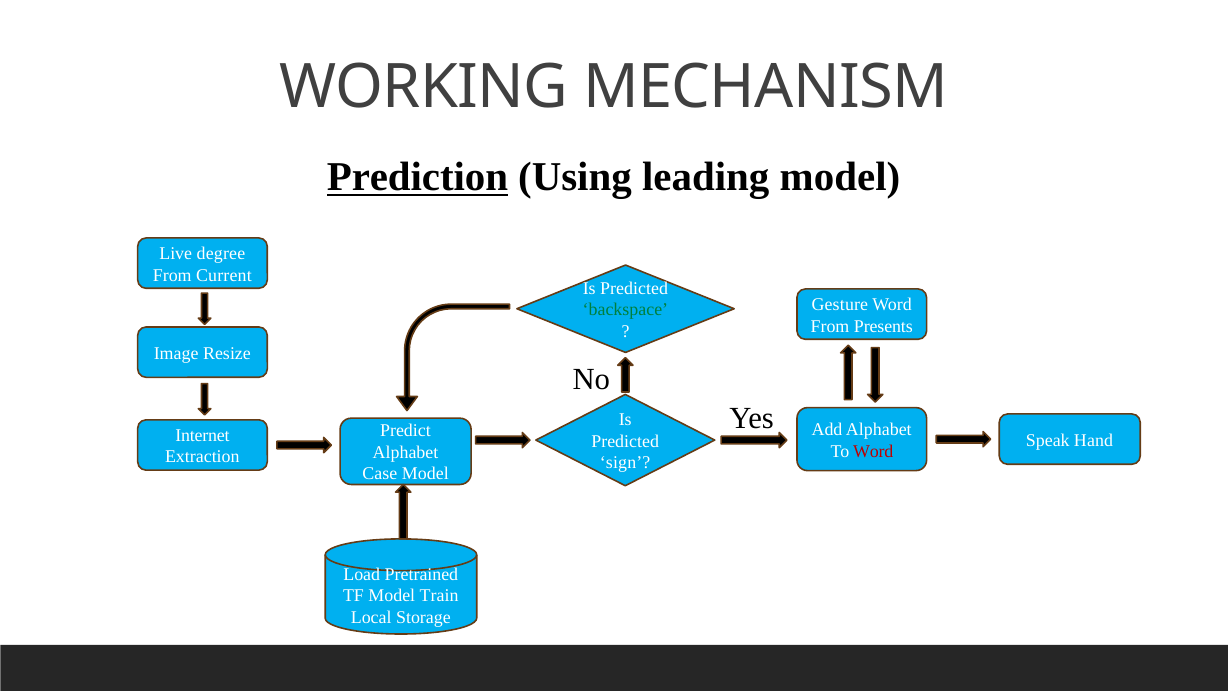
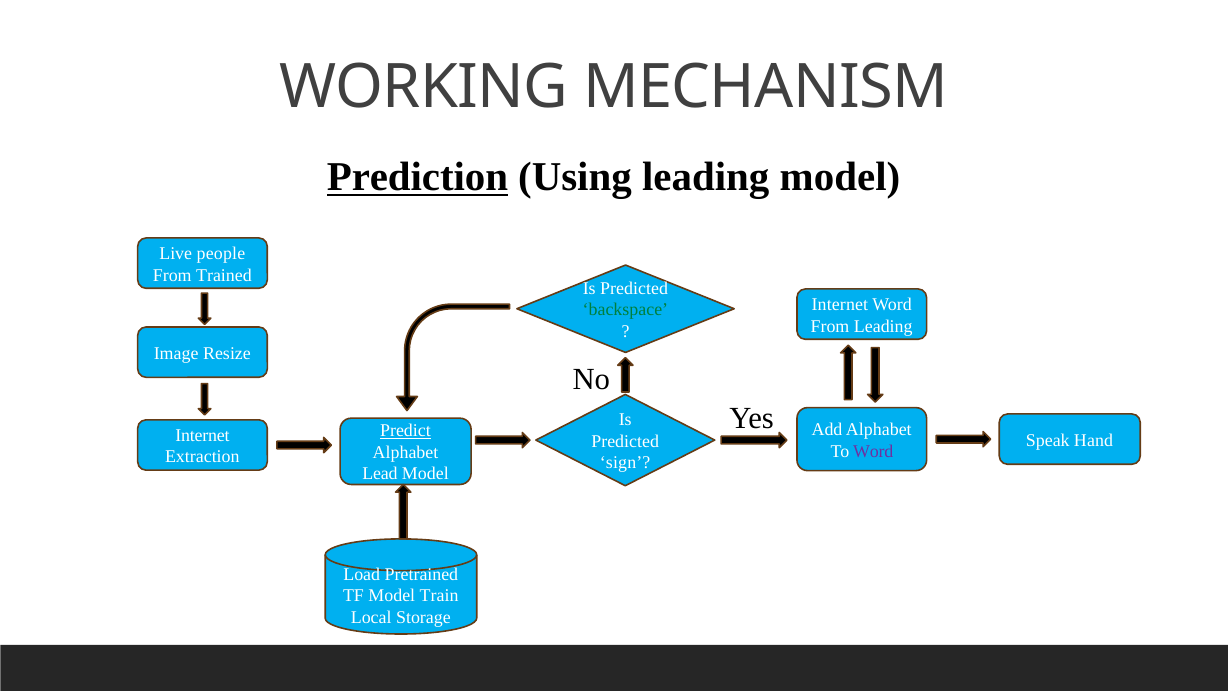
degree: degree -> people (221, 253)
Current: Current -> Trained (224, 275)
Gesture: Gesture -> Internet (840, 304)
From Presents: Presents -> Leading (883, 326)
Predict underline: none -> present (405, 431)
Word colour: red -> purple (873, 451)
Case: Case -> Lead (380, 474)
